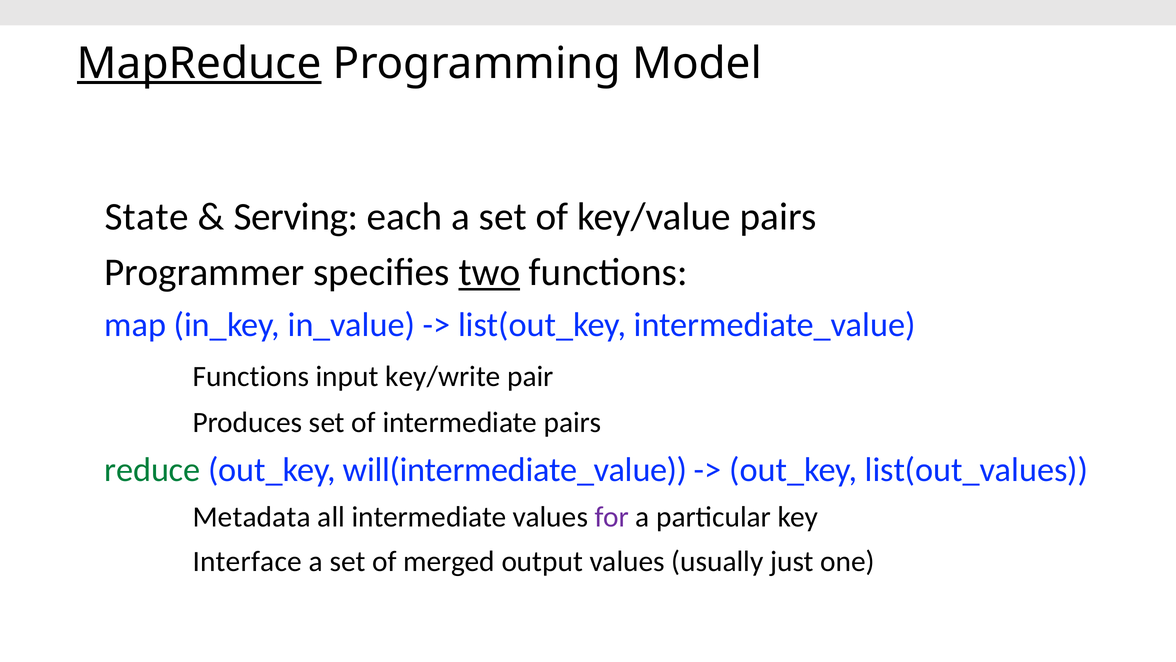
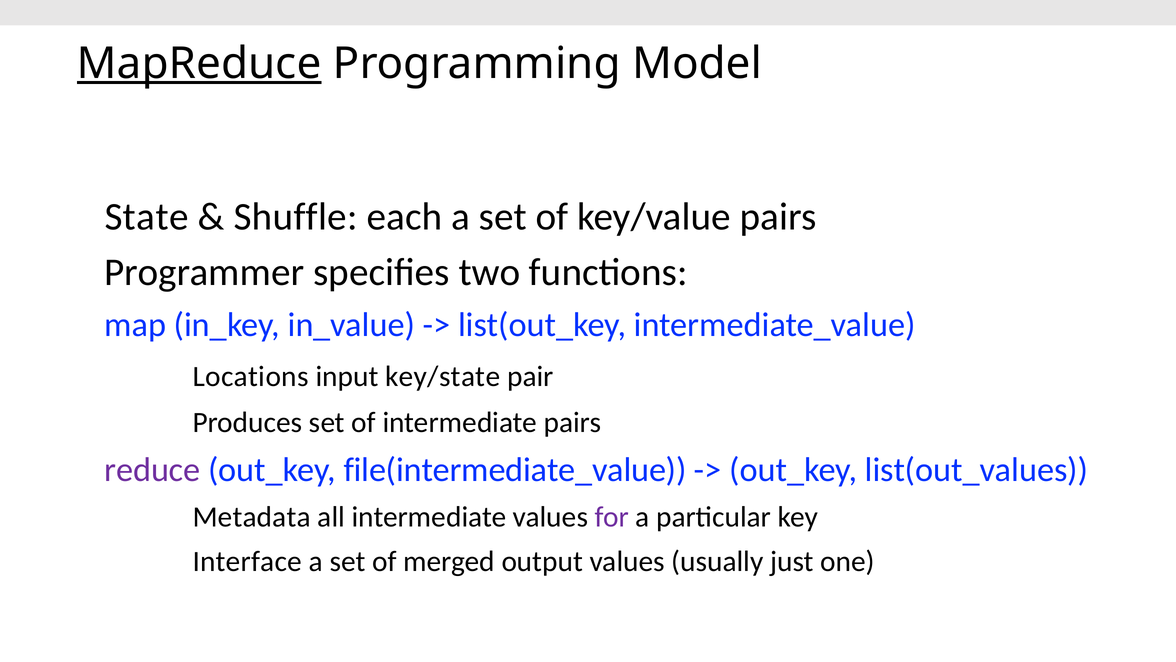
Serving: Serving -> Shuffle (296, 217)
two underline: present -> none (489, 272)
Functions: Functions -> Locations (251, 376)
key/write: key/write -> key/state (443, 376)
reduce colour: green -> purple (152, 469)
will(intermediate_value: will(intermediate_value -> file(intermediate_value (515, 469)
